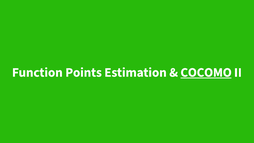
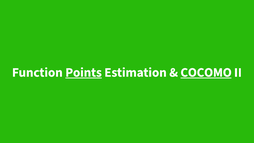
Points underline: none -> present (84, 72)
